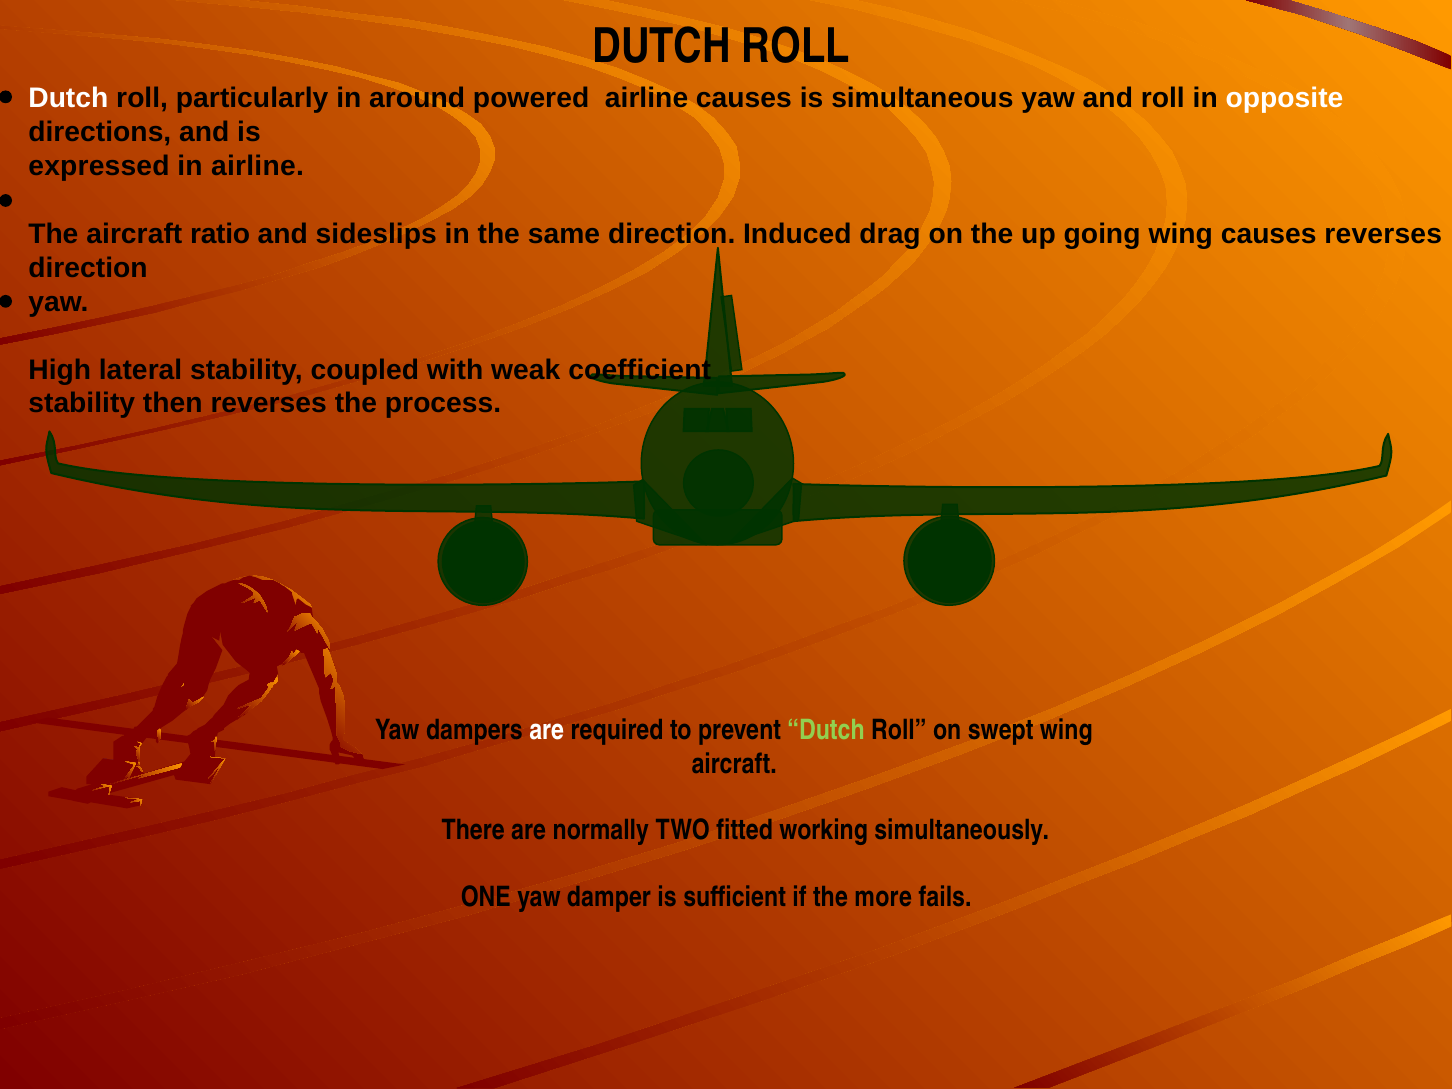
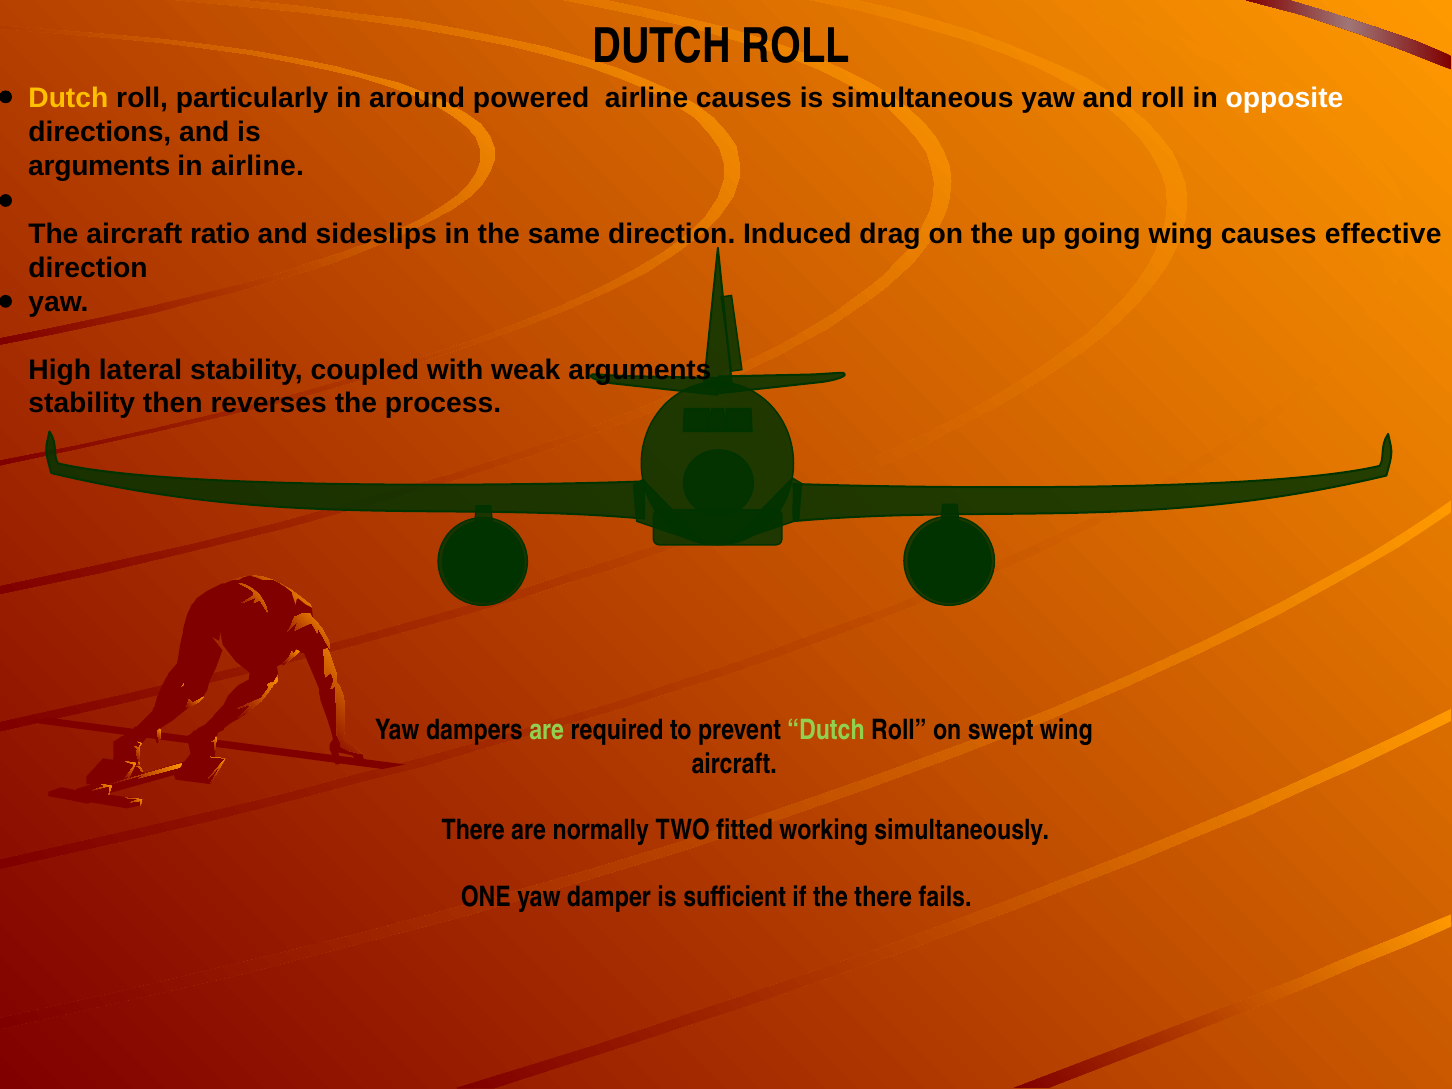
Dutch colour: white -> yellow (68, 99)
expressed: expressed -> arguments (99, 166)
causes reverses: reverses -> effective (1383, 234)
weak coefficient: coefficient -> arguments (640, 370)
are colour: white -> light green (547, 730)
the more: more -> there (883, 897)
